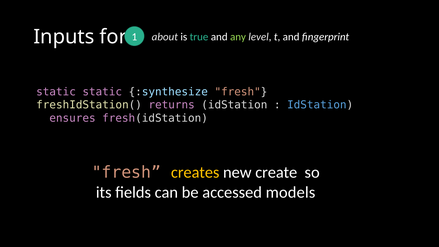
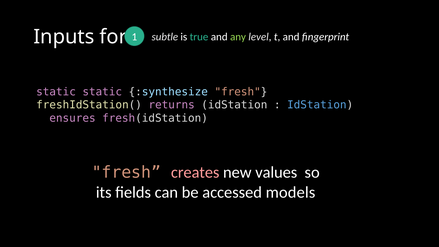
about: about -> subtle (165, 37)
creates colour: yellow -> pink (195, 173)
create: create -> values (276, 173)
